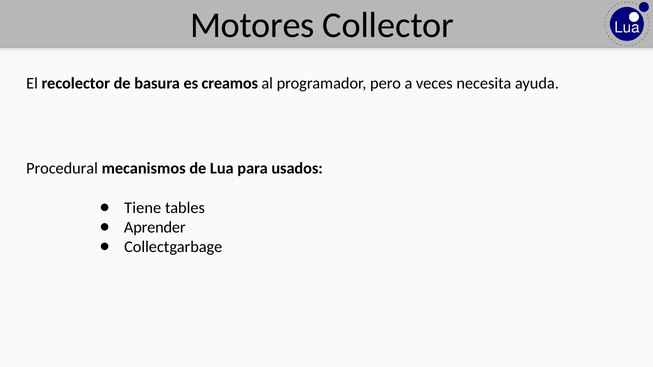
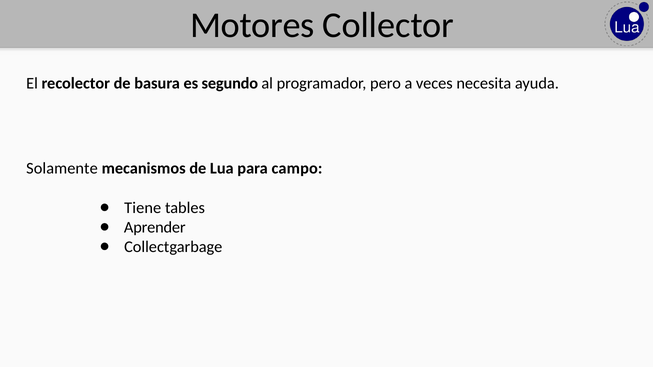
creamos: creamos -> segundo (230, 84)
Procedural: Procedural -> Solamente (62, 169)
usados: usados -> campo (297, 169)
